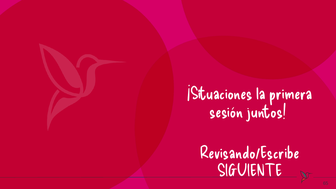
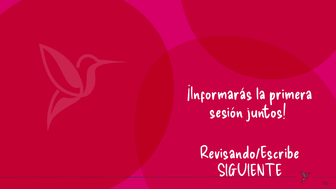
¡Situaciones: ¡Situaciones -> ¡Informarás (220, 94)
